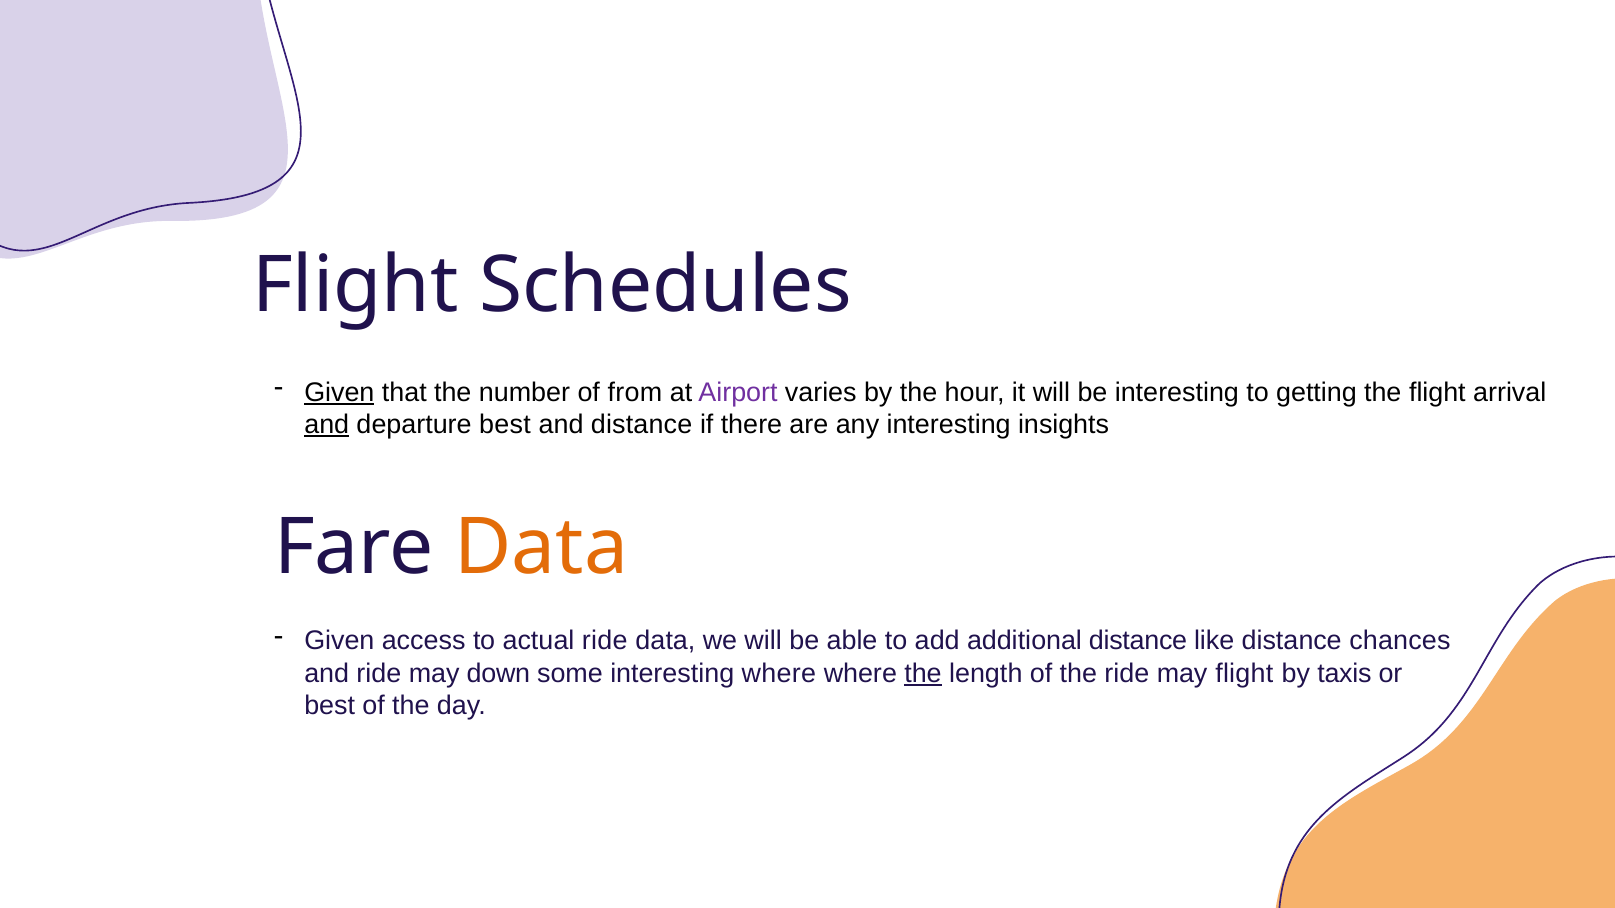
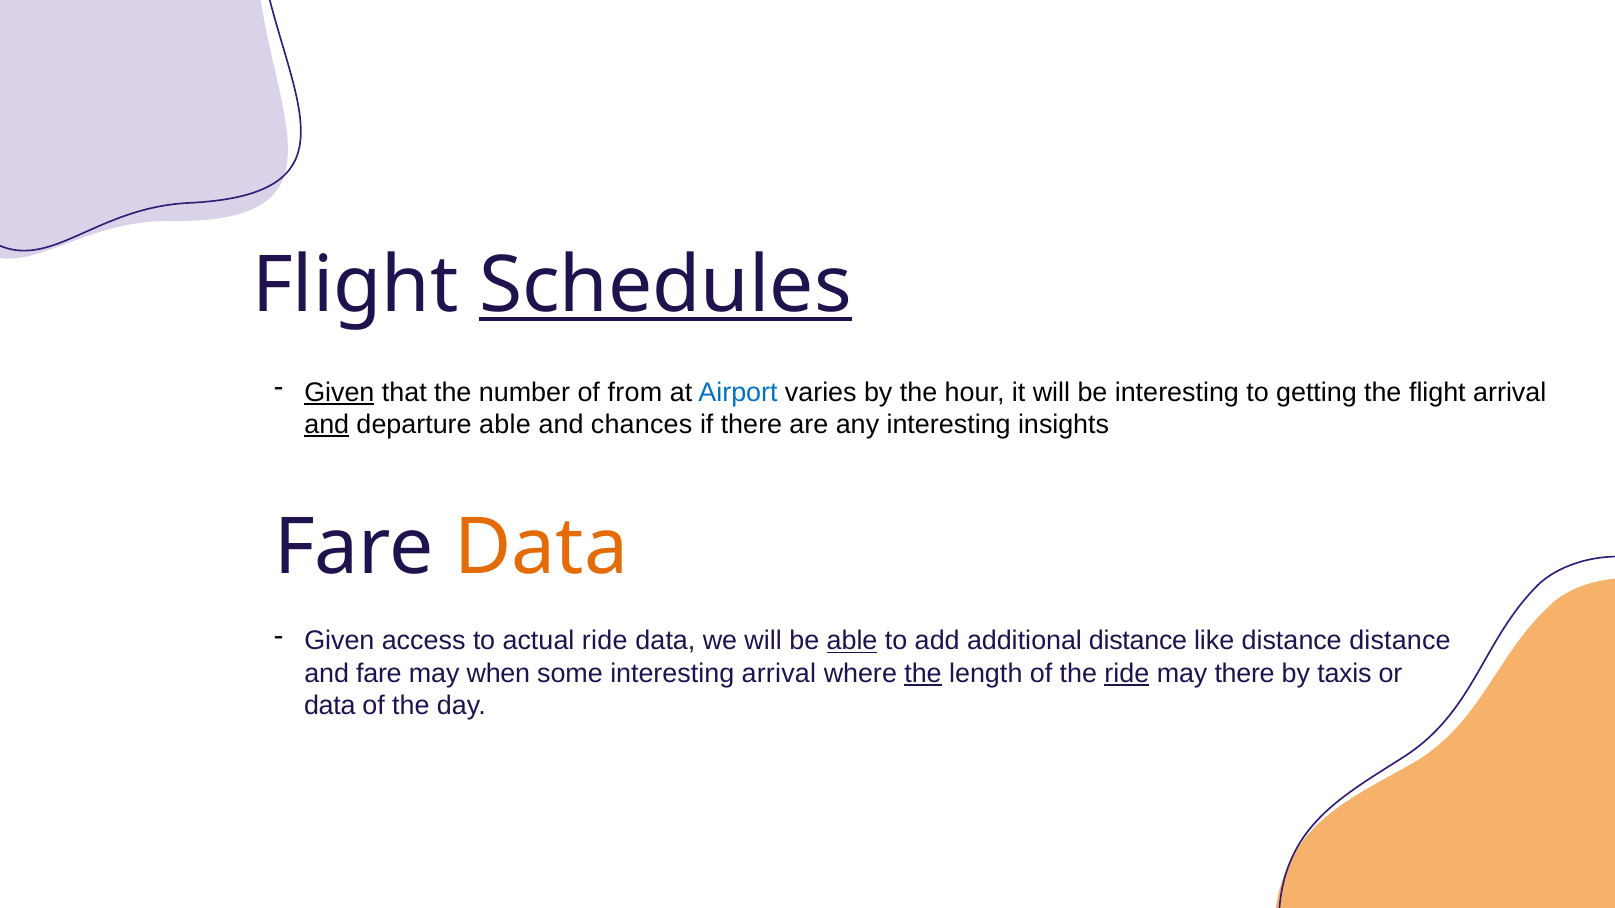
Schedules underline: none -> present (665, 285)
Airport colour: purple -> blue (738, 392)
departure best: best -> able (505, 425)
and distance: distance -> chances (642, 425)
able underline: none -> present (852, 641)
distance chances: chances -> distance (1400, 641)
and ride: ride -> fare (379, 674)
down: down -> when (498, 674)
interesting where: where -> arrival (779, 674)
ride underline: none -> present (1127, 674)
may flight: flight -> there (1245, 674)
best: best -> data (330, 706)
